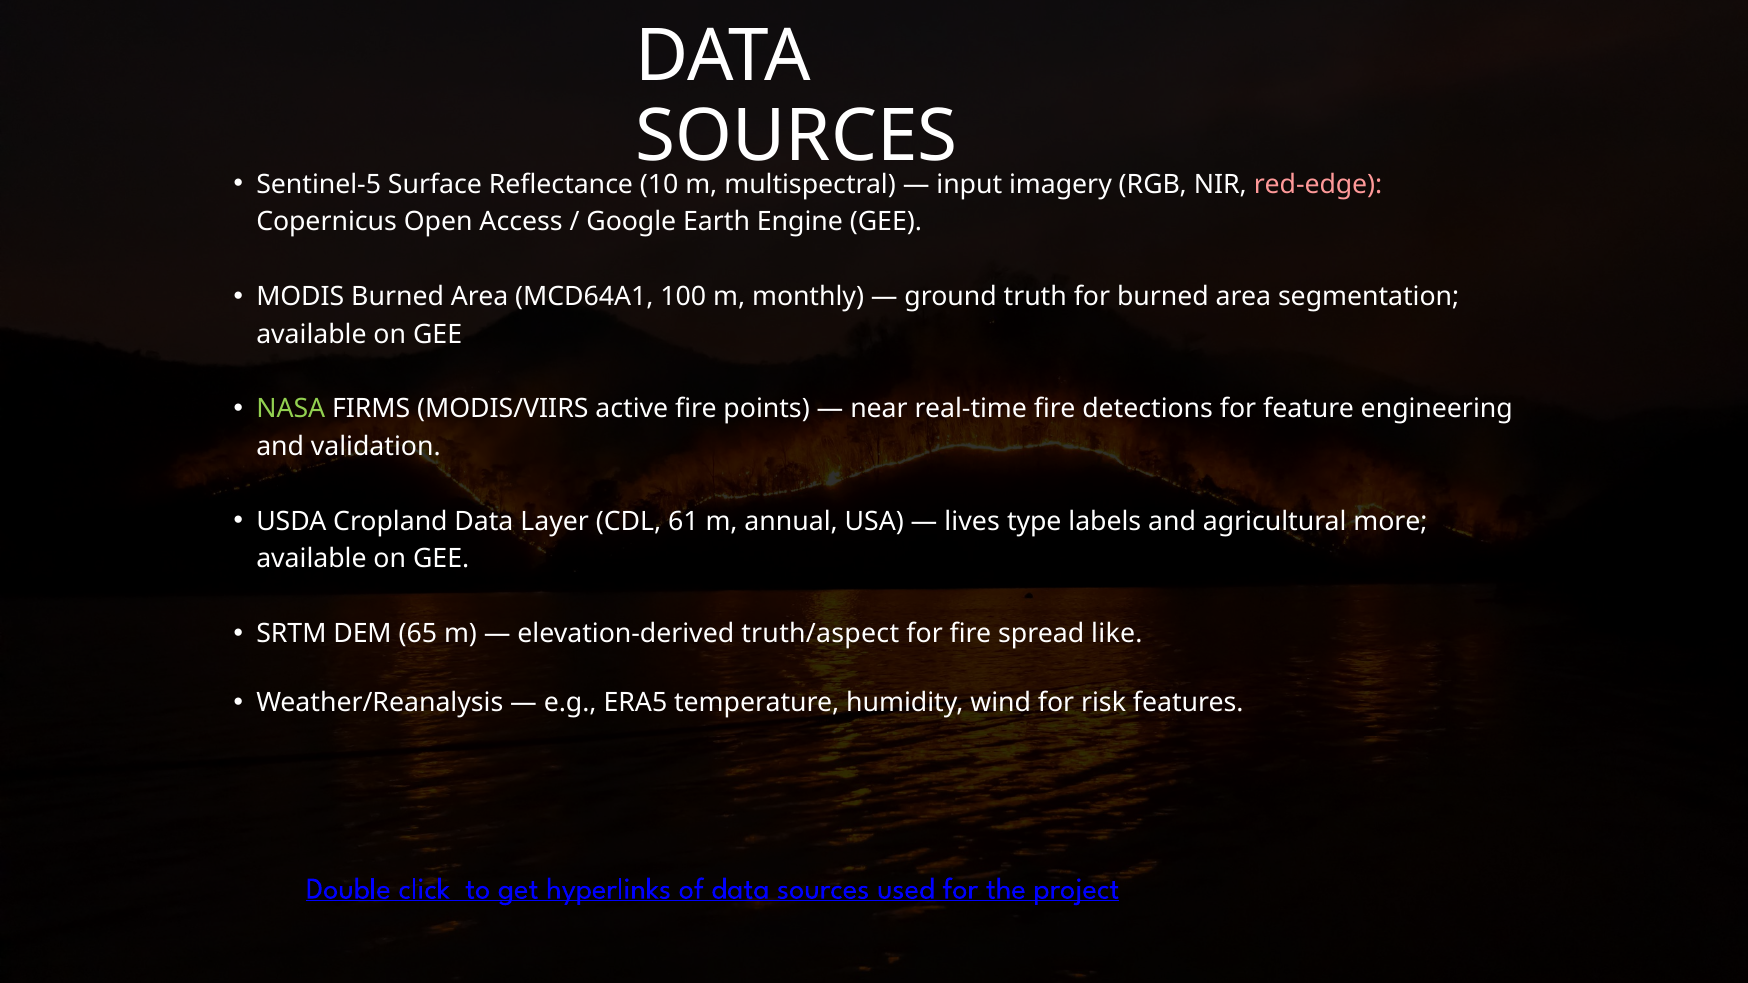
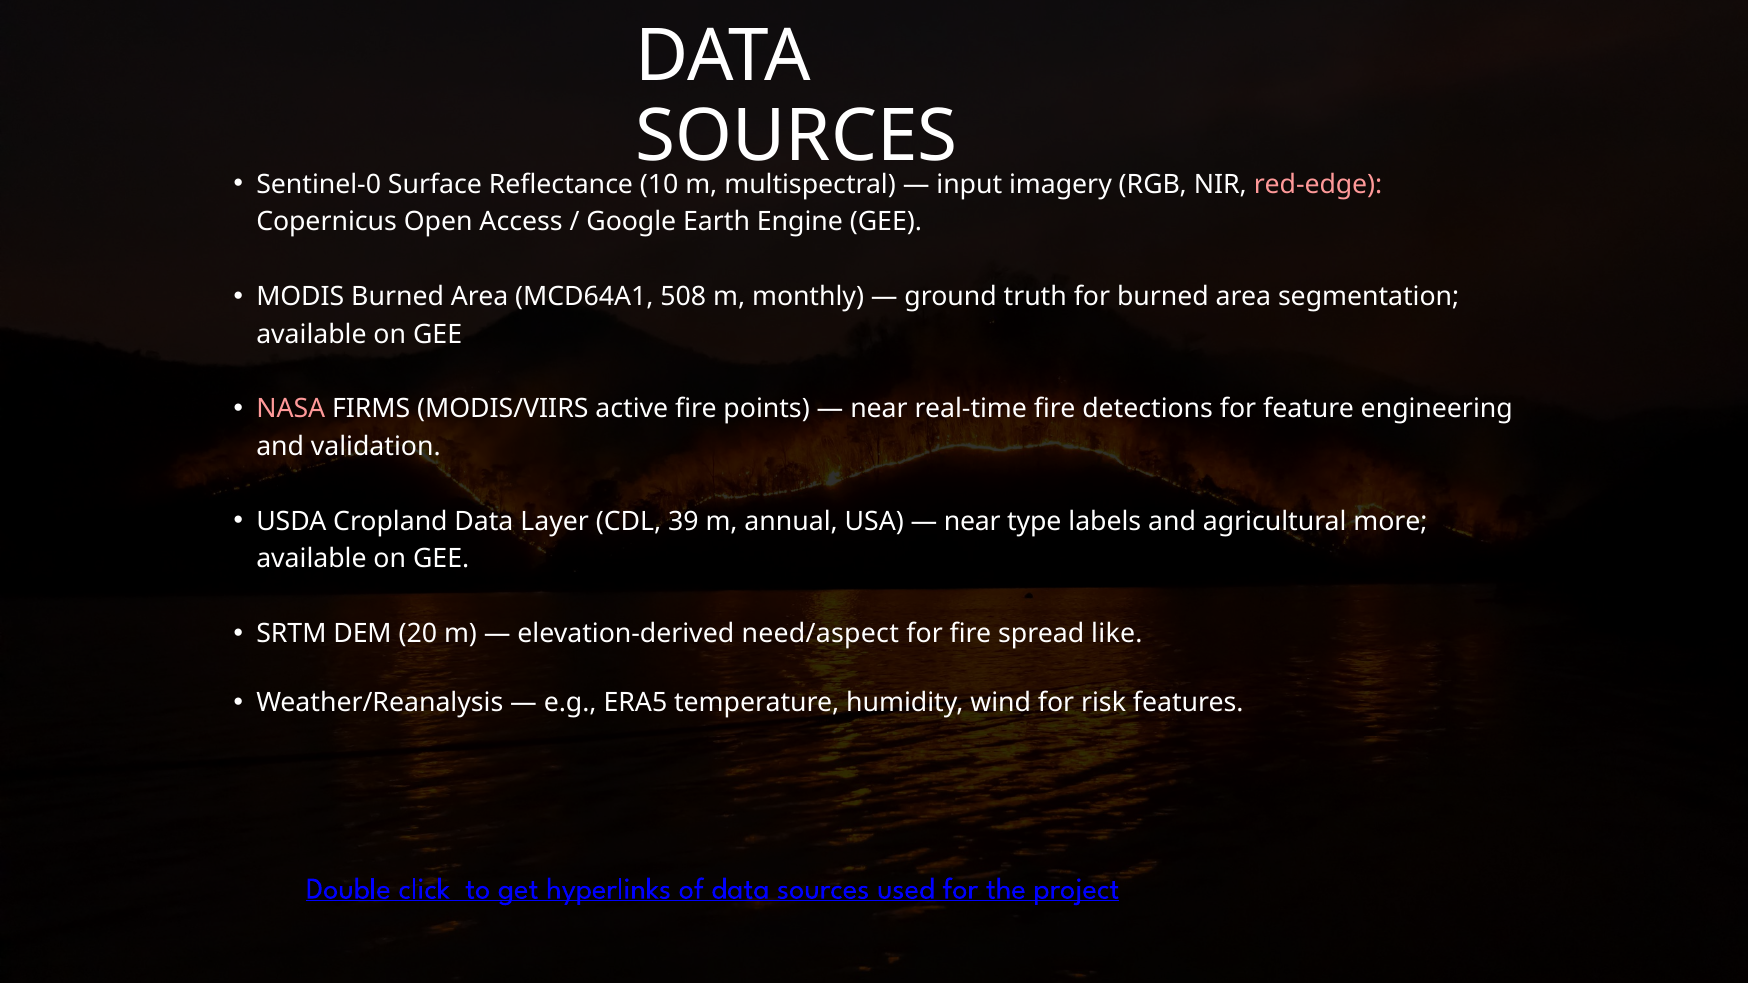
Sentinel‑5: Sentinel‑5 -> Sentinel‑0 (319, 185)
100: 100 -> 508 (683, 297)
NASA colour: light green -> pink (291, 409)
61: 61 -> 39 (683, 522)
lives: lives -> near (972, 522)
65: 65 -> 20 (418, 634)
truth/aspect: truth/aspect -> need/aspect (820, 634)
